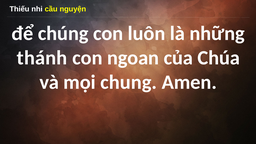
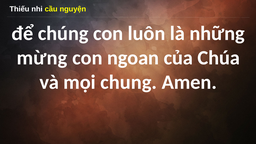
thánh: thánh -> mừng (42, 58)
